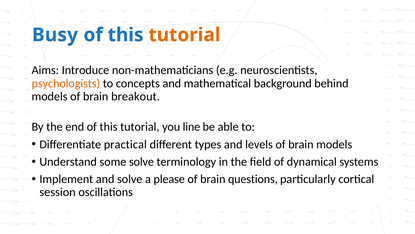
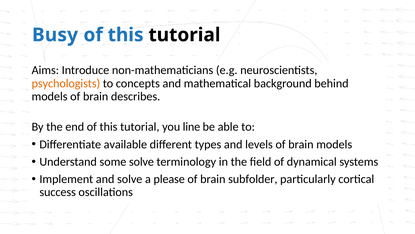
tutorial colour: orange -> black (184, 35)
breakout: breakout -> describes (136, 96)
practical: practical -> available (125, 144)
questions: questions -> subfolder (253, 179)
session: session -> success (58, 192)
